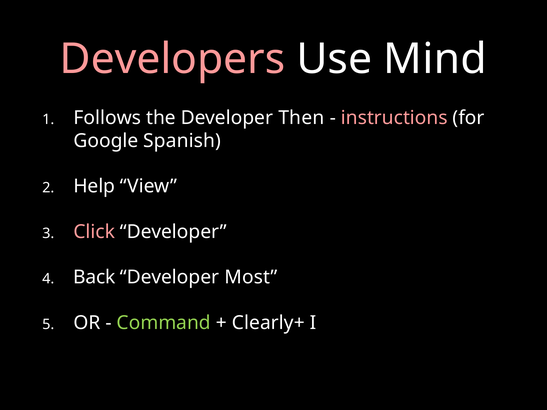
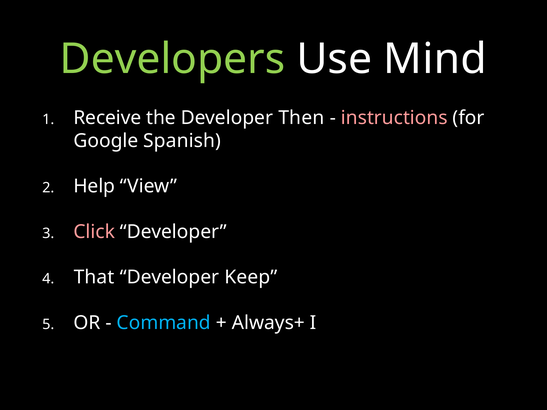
Developers colour: pink -> light green (172, 59)
Follows: Follows -> Receive (107, 118)
Back: Back -> That (94, 277)
Most: Most -> Keep (251, 277)
Command colour: light green -> light blue (164, 323)
Clearly+: Clearly+ -> Always+ (268, 323)
